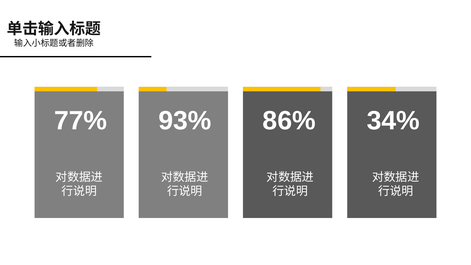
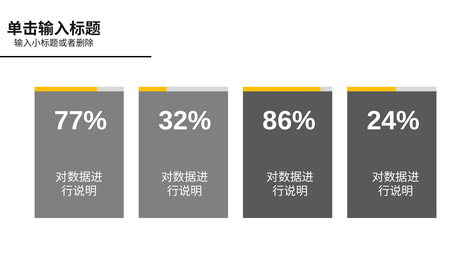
93%: 93% -> 32% (185, 121)
34%: 34% -> 24% (393, 121)
